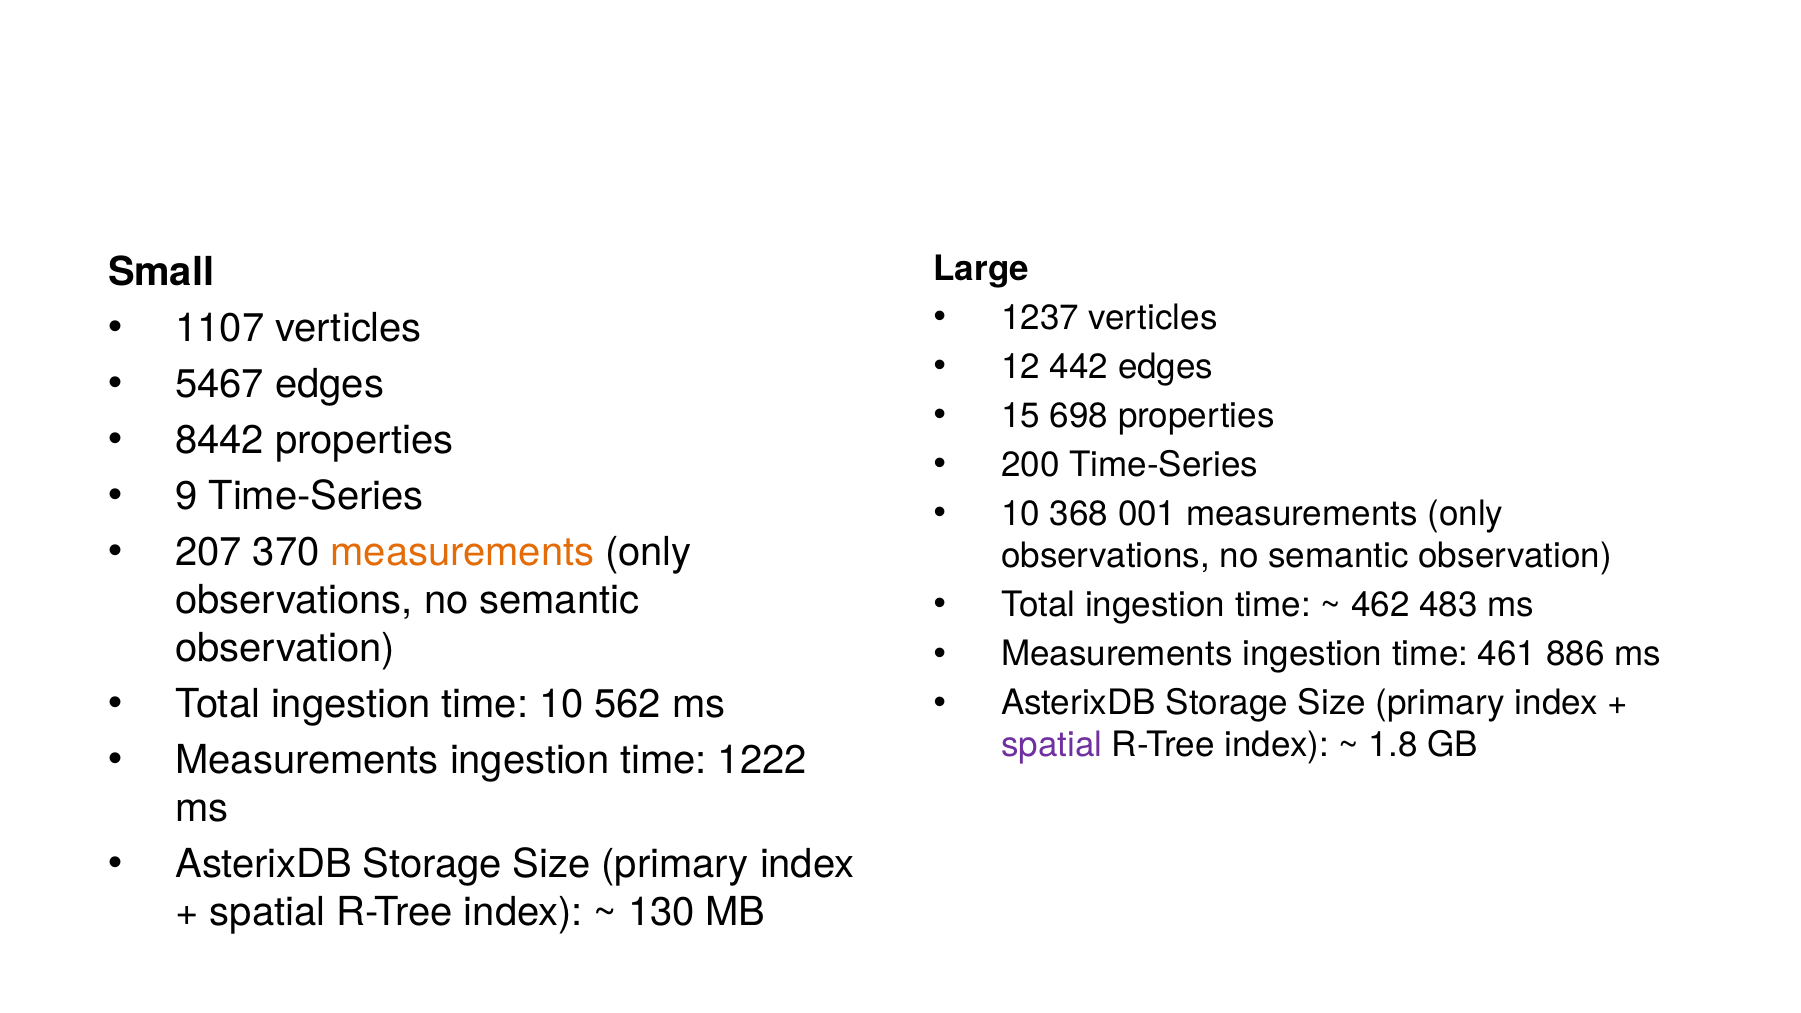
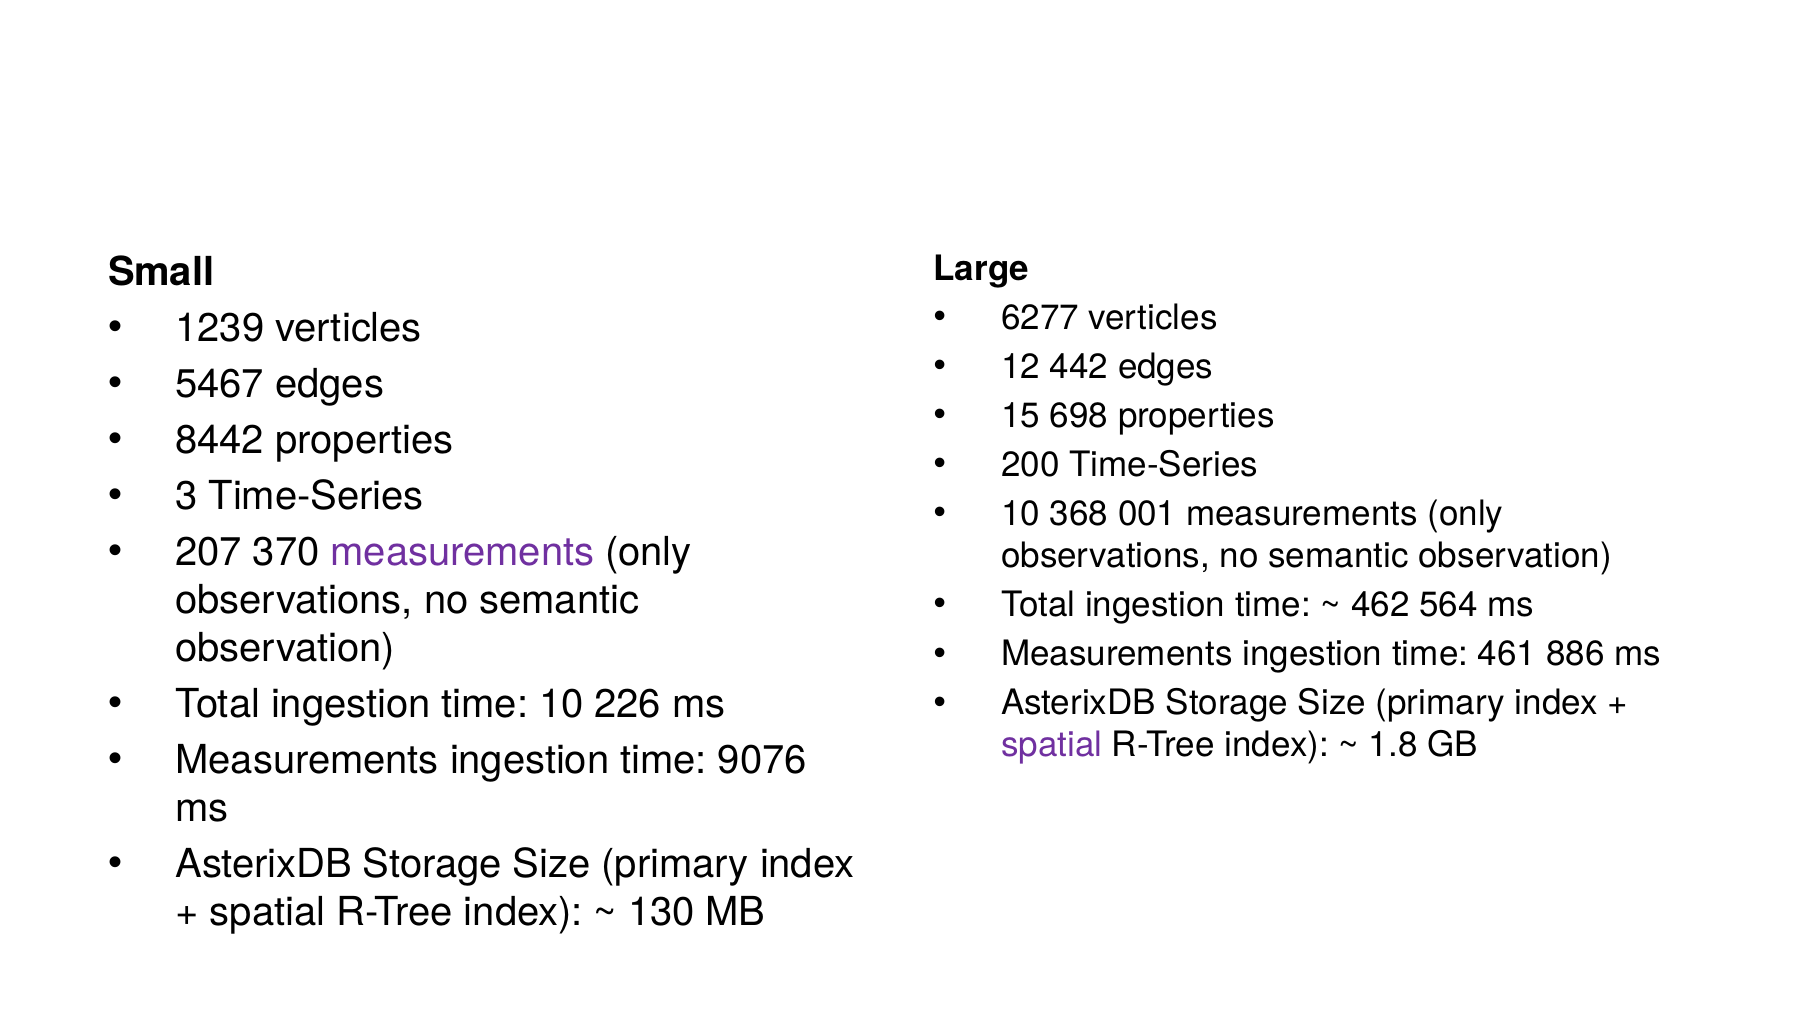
1237: 1237 -> 6277 (1040, 318)
1107: 1107 -> 1239 (220, 328)
9: 9 -> 3 (187, 496)
measurements colour: orange -> purple (463, 552)
483: 483 -> 564 (1448, 605)
562: 562 -> 226 (628, 704)
1222: 1222 -> 9076 (762, 760)
